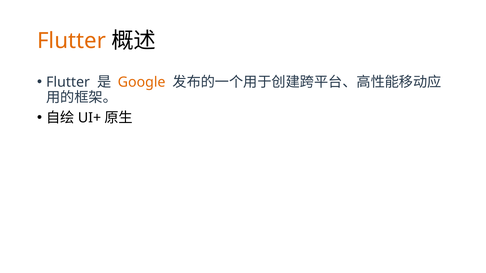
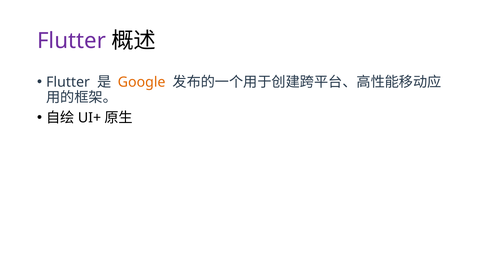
Flutter colour: orange -> purple (71, 41)
